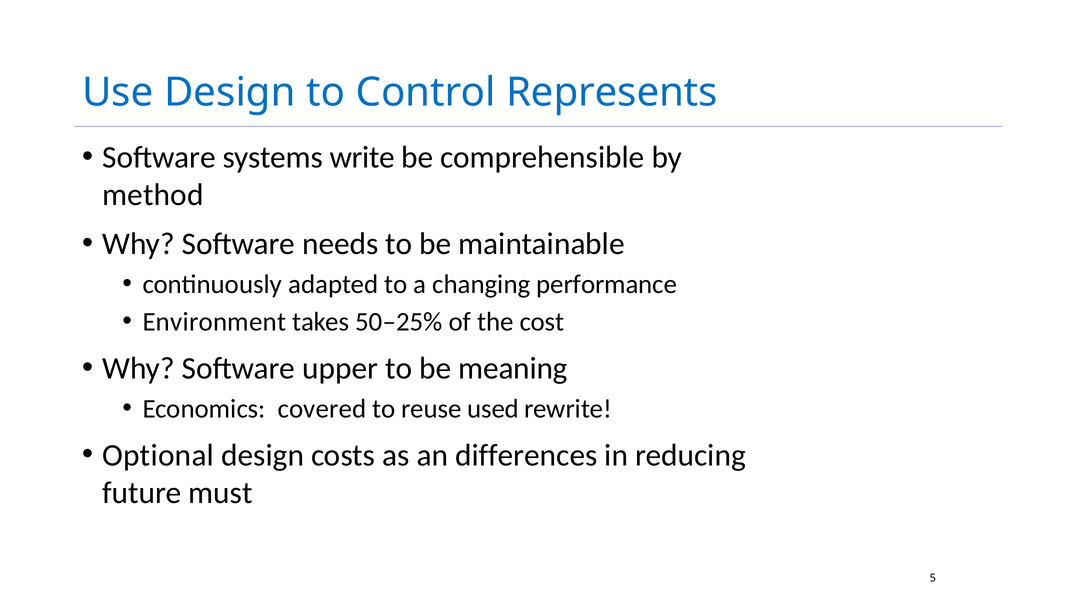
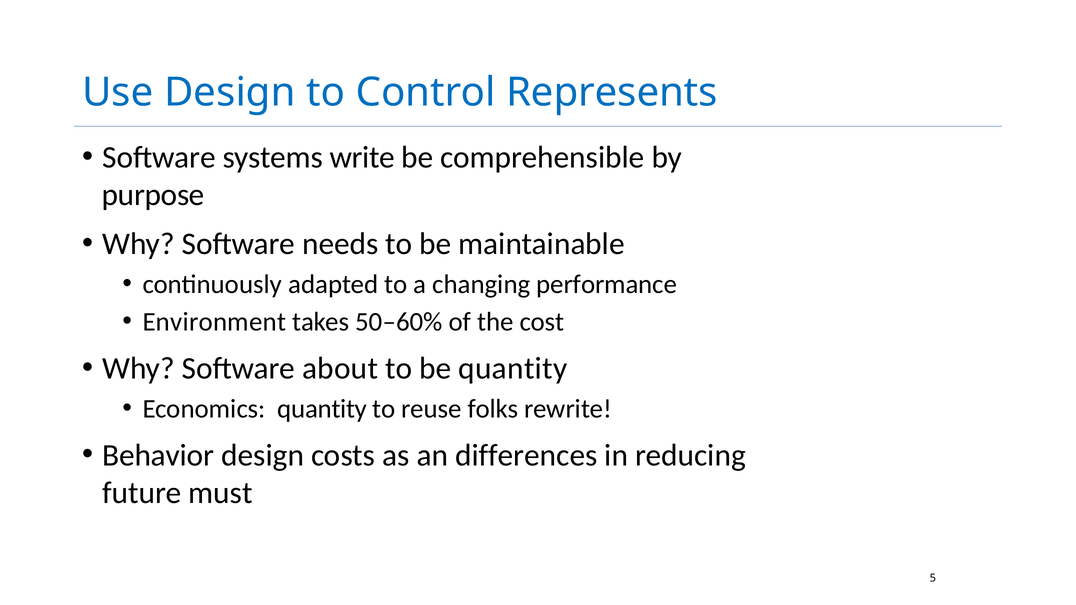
method: method -> purpose (153, 195)
50–25%: 50–25% -> 50–60% (399, 322)
upper: upper -> about (340, 369)
be meaning: meaning -> quantity (513, 369)
Economics covered: covered -> quantity (322, 409)
used: used -> folks (493, 409)
Optional: Optional -> Behavior (158, 455)
